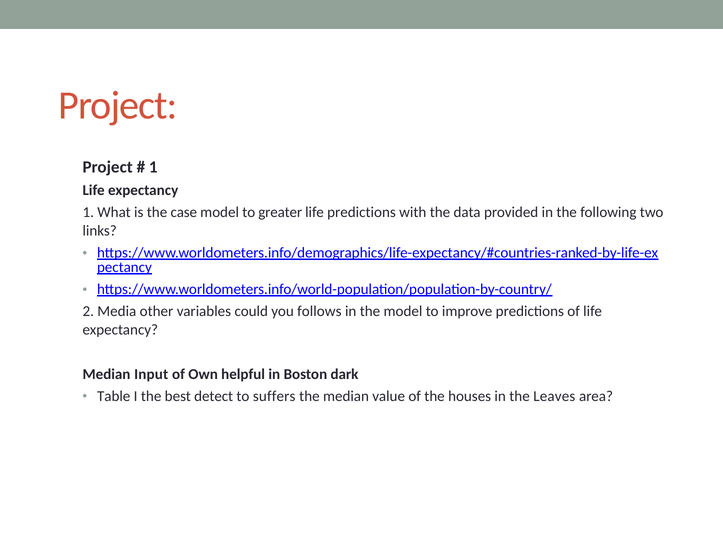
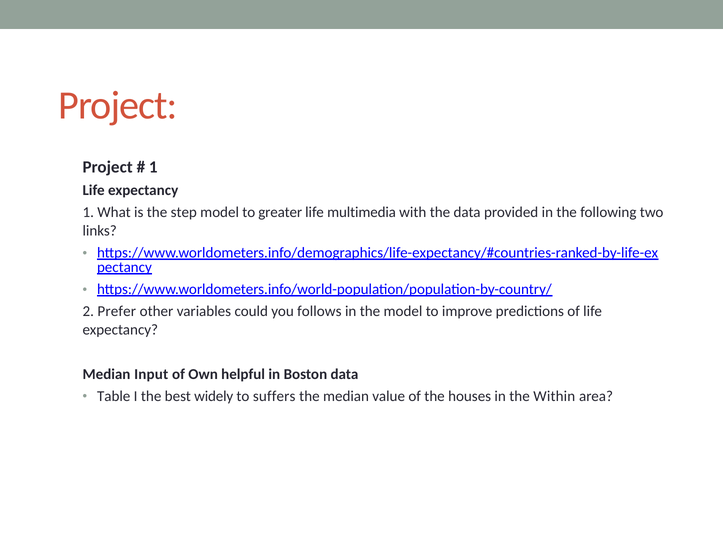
case: case -> step (184, 212)
life predictions: predictions -> multimedia (362, 212)
Media: Media -> Prefer (117, 311)
Boston dark: dark -> data (344, 374)
detect: detect -> widely (214, 396)
Leaves: Leaves -> Within (554, 396)
